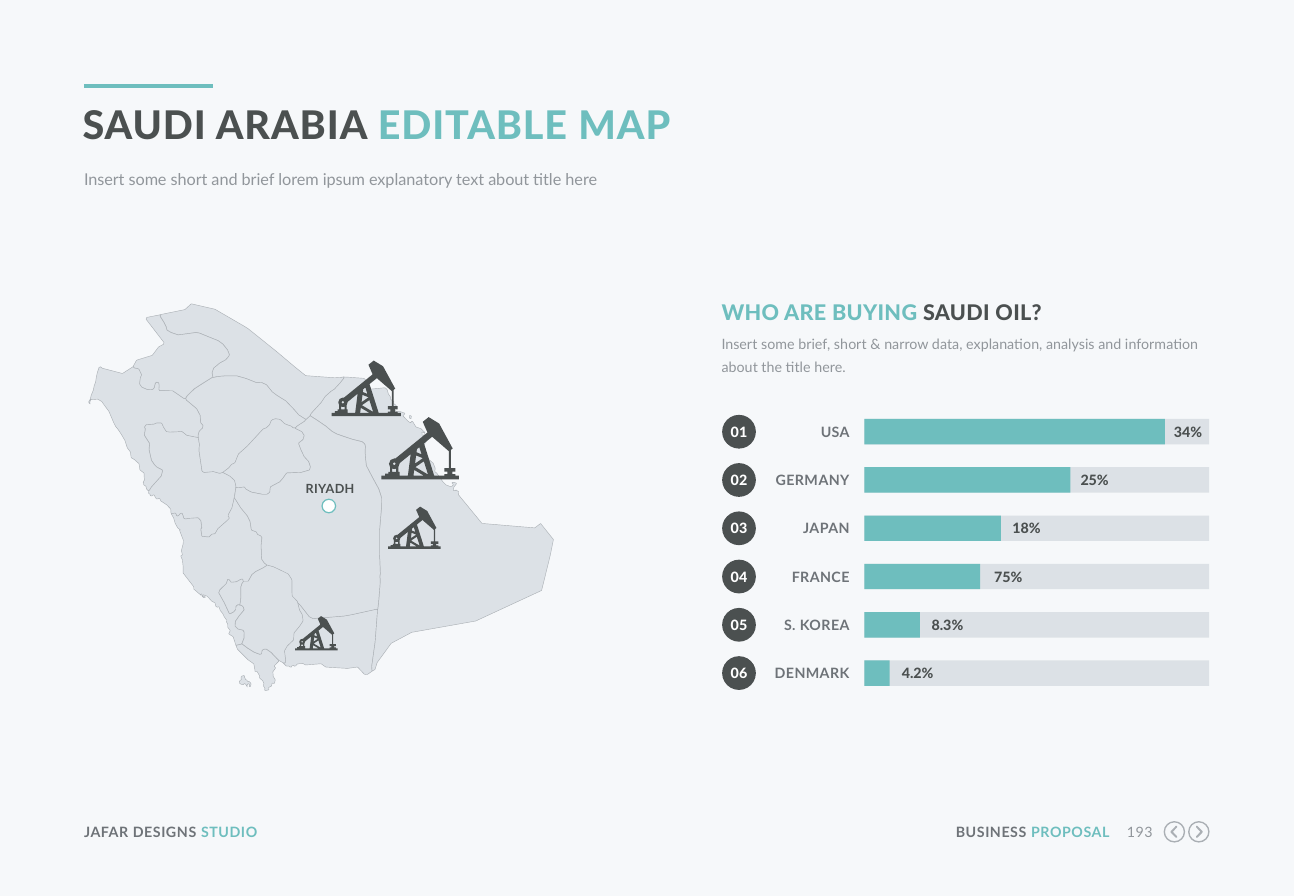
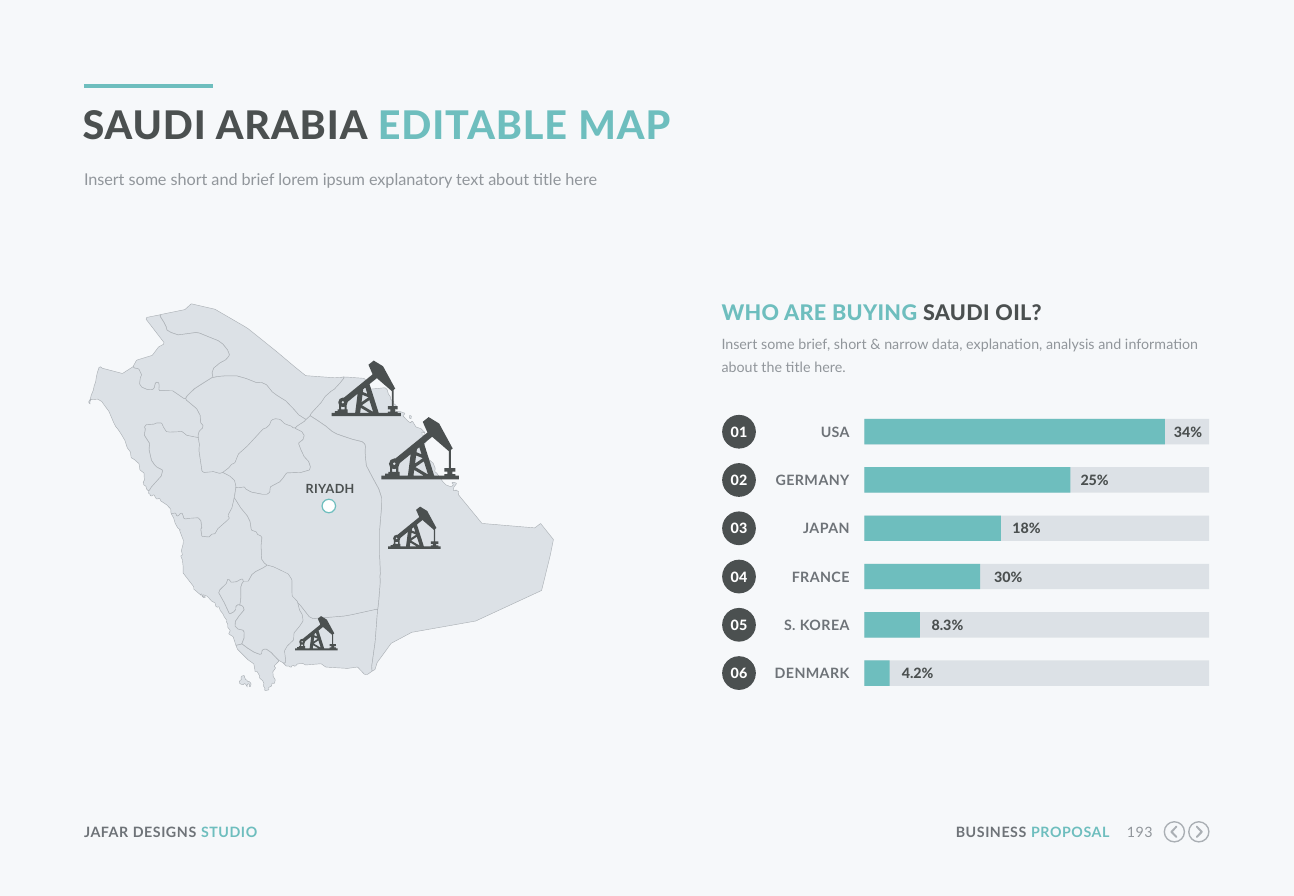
75%: 75% -> 30% (1008, 577)
